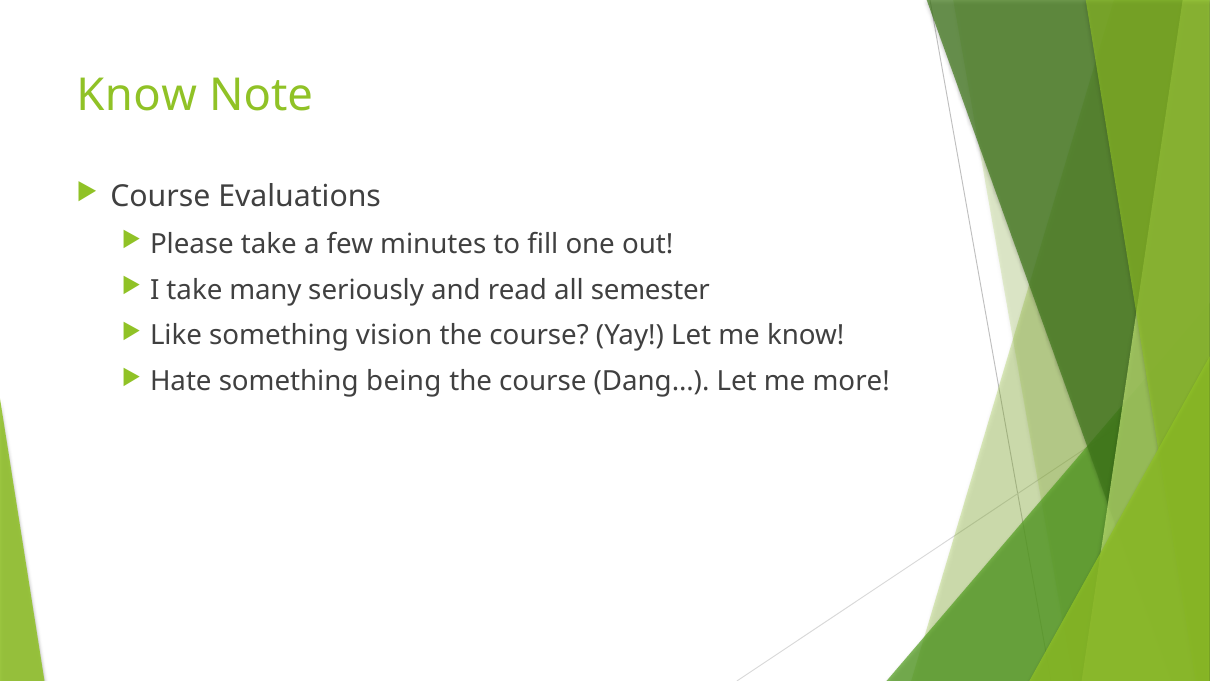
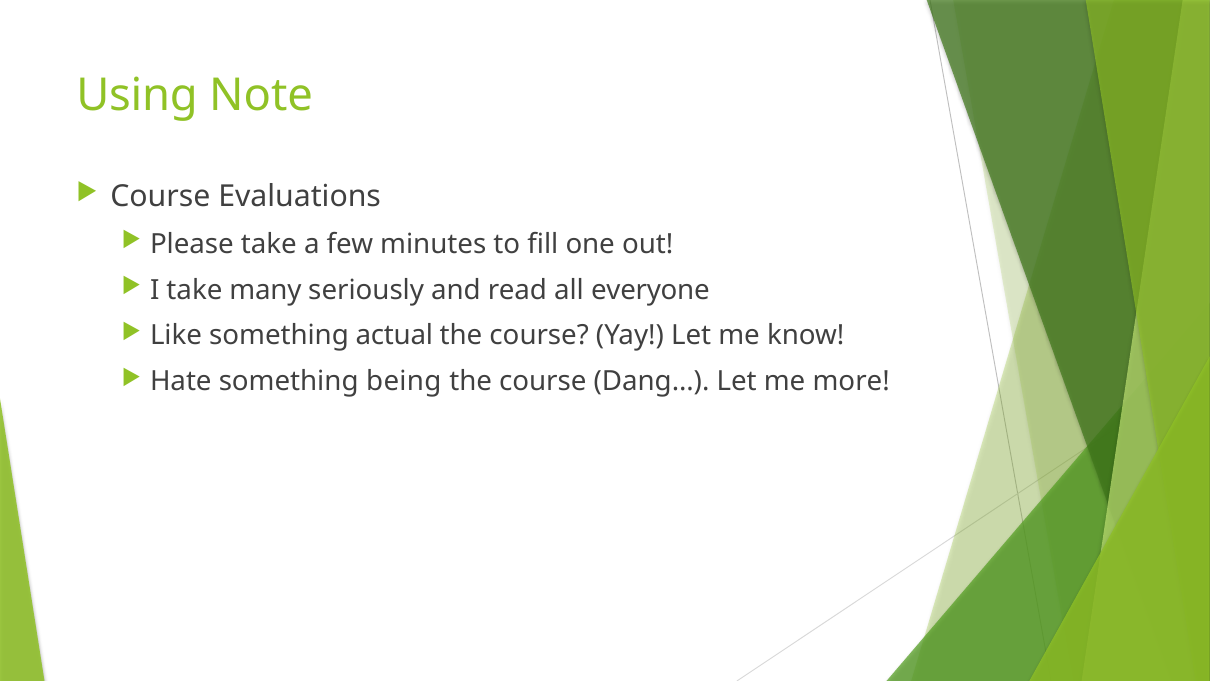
Know: Know -> Using (137, 95)
semester: semester -> everyone (650, 290)
vision: vision -> actual (394, 336)
